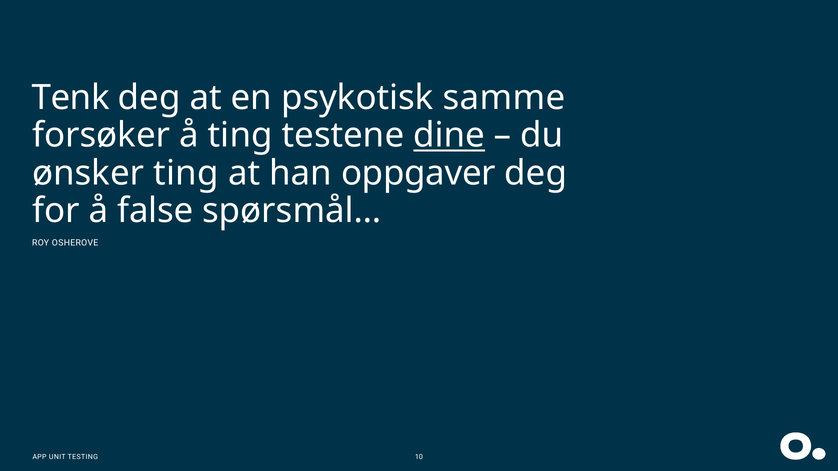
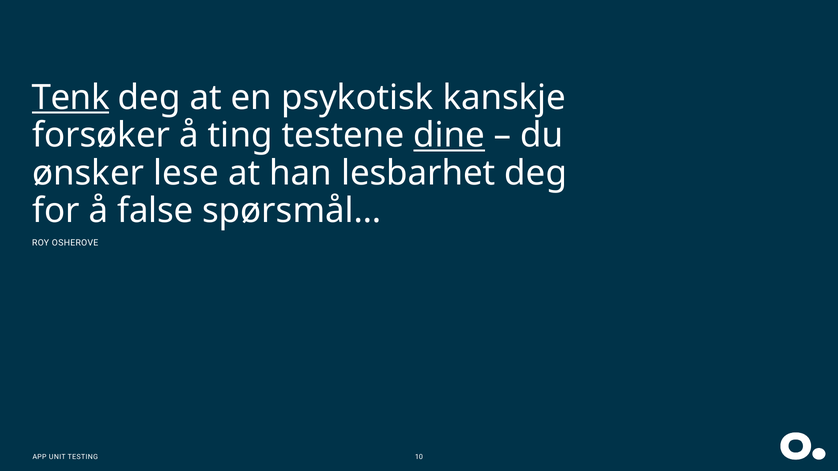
Tenk underline: none -> present (71, 98)
samme: samme -> kanskje (504, 98)
ønsker ting: ting -> lese (186, 173)
oppgaver: oppgaver -> lesbarhet (418, 173)
